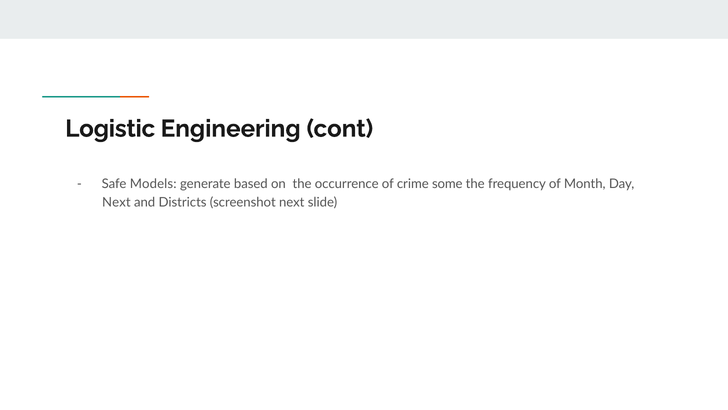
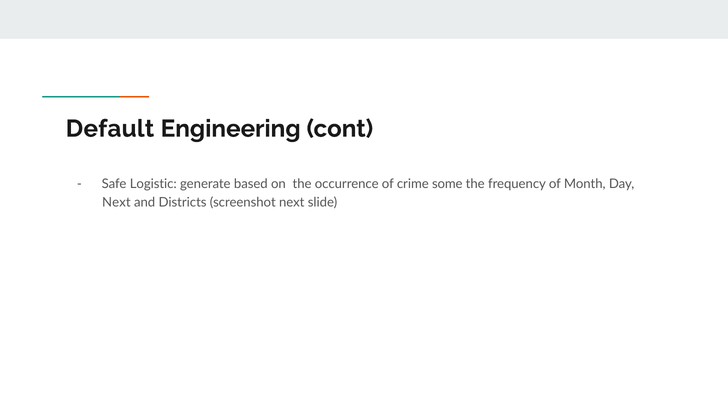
Logistic: Logistic -> Default (110, 129)
Models: Models -> Logistic (153, 184)
